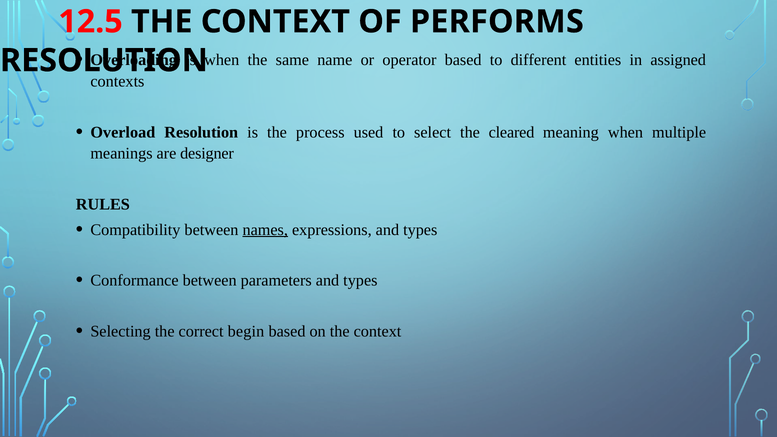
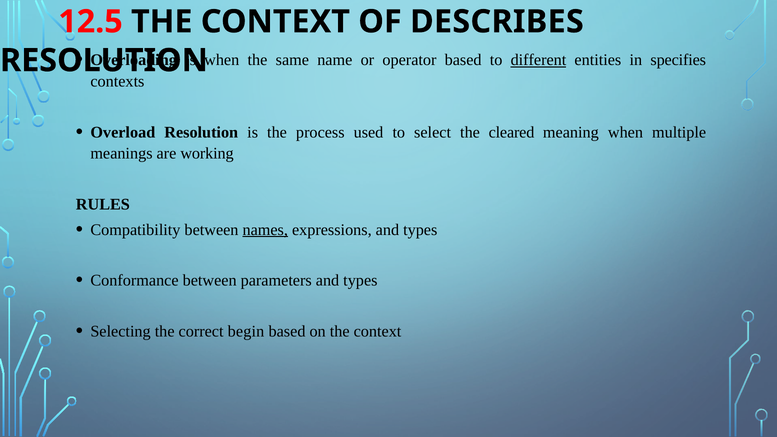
PERFORMS: PERFORMS -> DESCRIBES (497, 22)
different underline: none -> present (538, 60)
assigned: assigned -> specifies (678, 60)
designer: designer -> working (207, 154)
